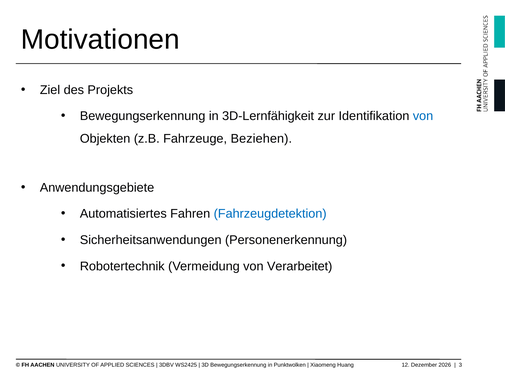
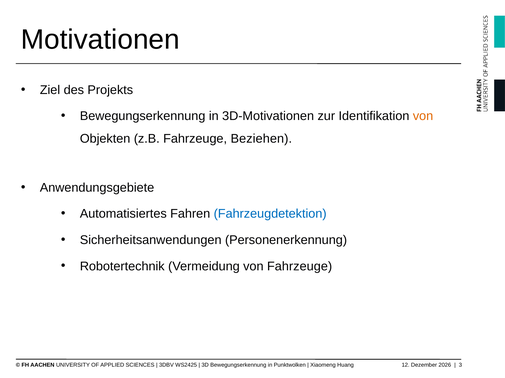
3D-Lernfähigkeit: 3D-Lernfähigkeit -> 3D-Motivationen (268, 116)
von colour: blue -> orange (423, 116)
von Verarbeitet: Verarbeitet -> Fahrzeuge (300, 267)
